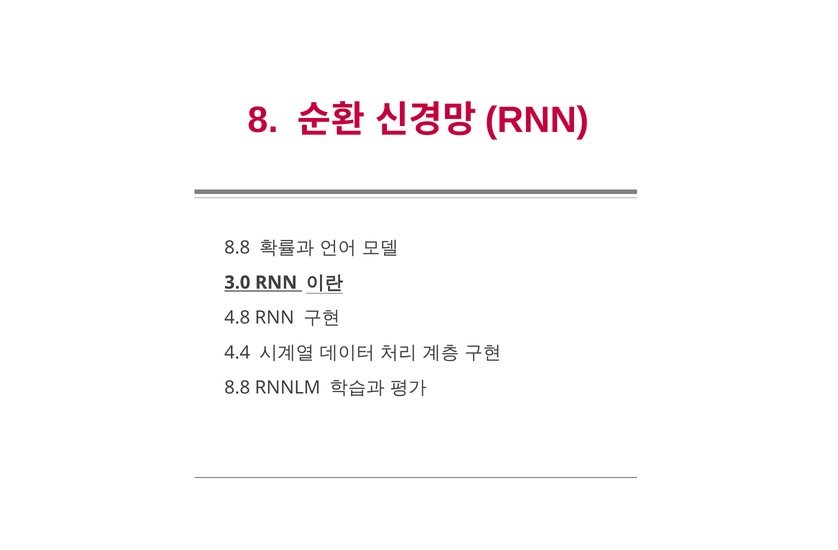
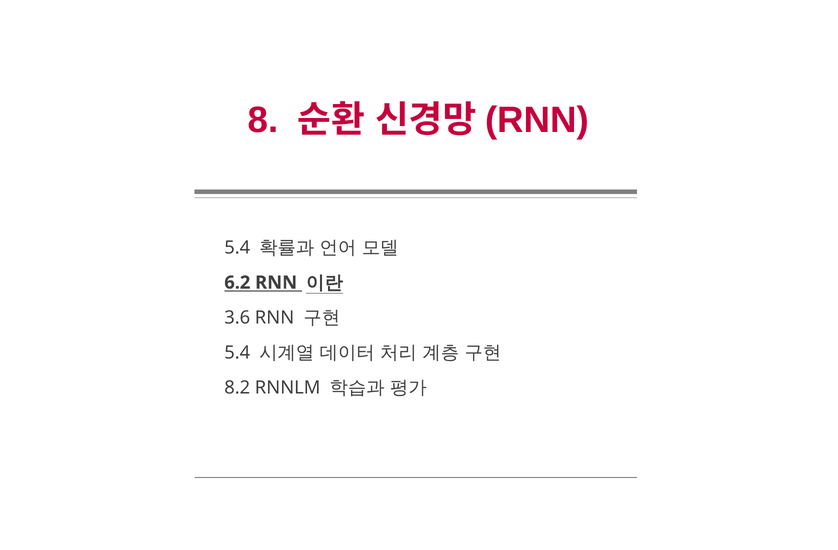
8.8: 8.8 -> 5.4 (237, 248)
3.0: 3.0 -> 6.2 (237, 283)
4.8: 4.8 -> 3.6 (237, 318)
4.4: 4.4 -> 5.4 (237, 353)
8.8: 8.8 -> 8.2 (237, 388)
